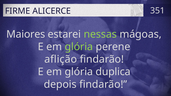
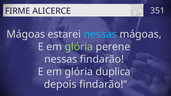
Maiores: Maiores -> Mágoas (26, 34)
nessas colour: light green -> light blue (100, 34)
aflição: aflição -> nessas (61, 59)
